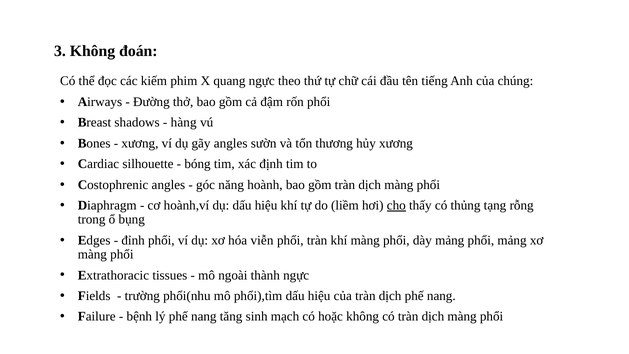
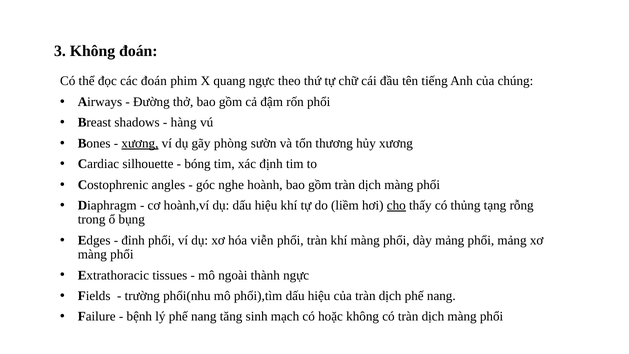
các kiếm: kiếm -> đoán (154, 81)
xương underline: none -> present (140, 143)
gãy angles: angles -> phòng (231, 143)
năng: năng -> nghe (231, 185)
